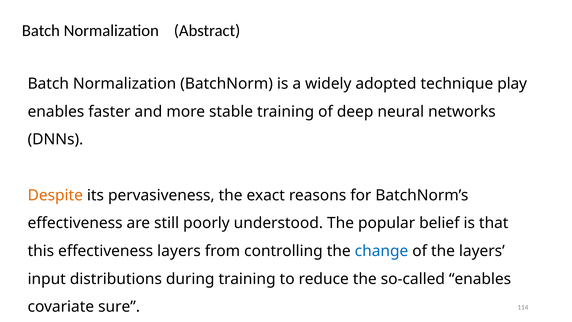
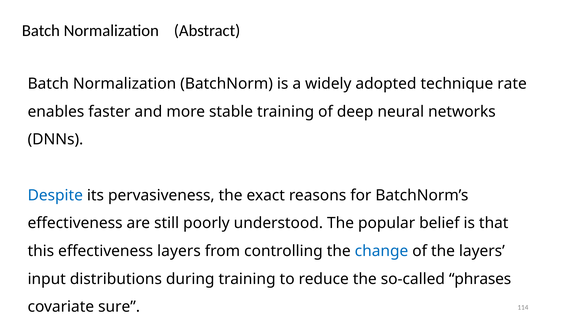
play: play -> rate (512, 84)
Despite colour: orange -> blue (55, 195)
so-called enables: enables -> phrases (480, 279)
